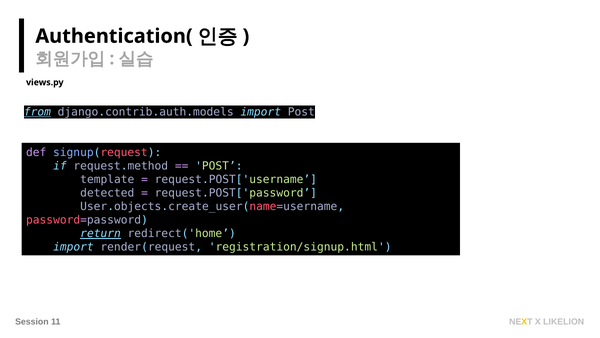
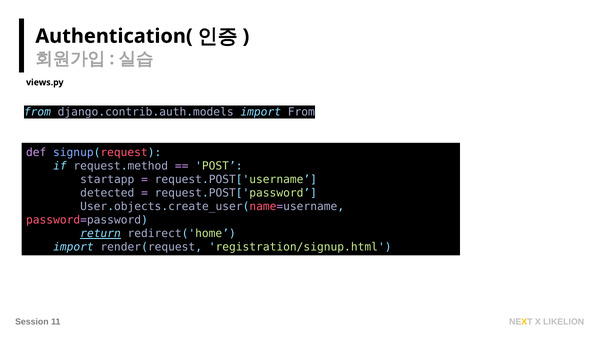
from underline: present -> none (37, 112)
import Post: Post -> From (301, 112)
template: template -> startapp (107, 179)
